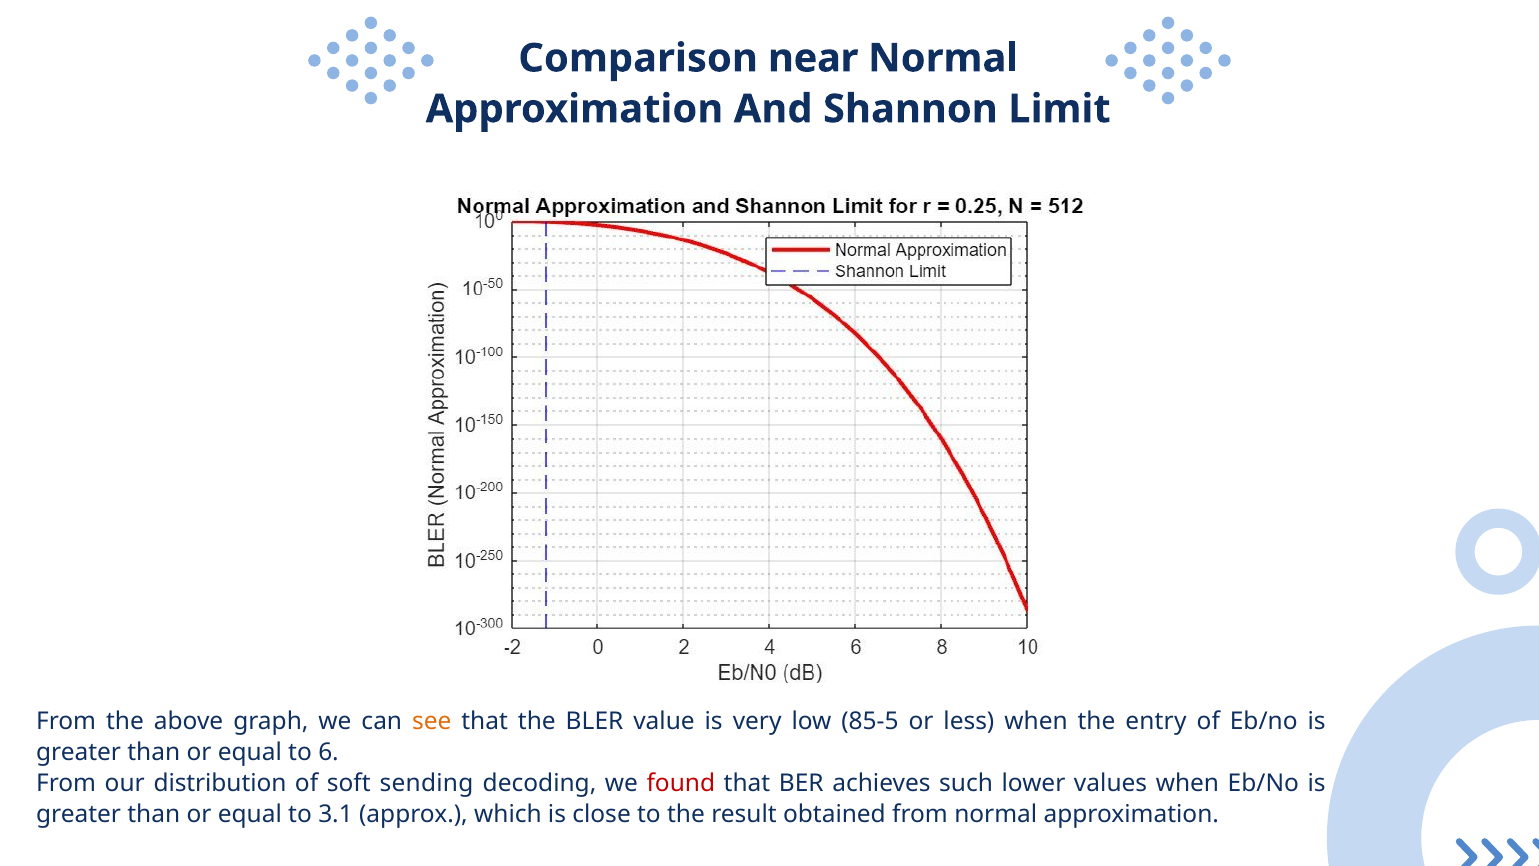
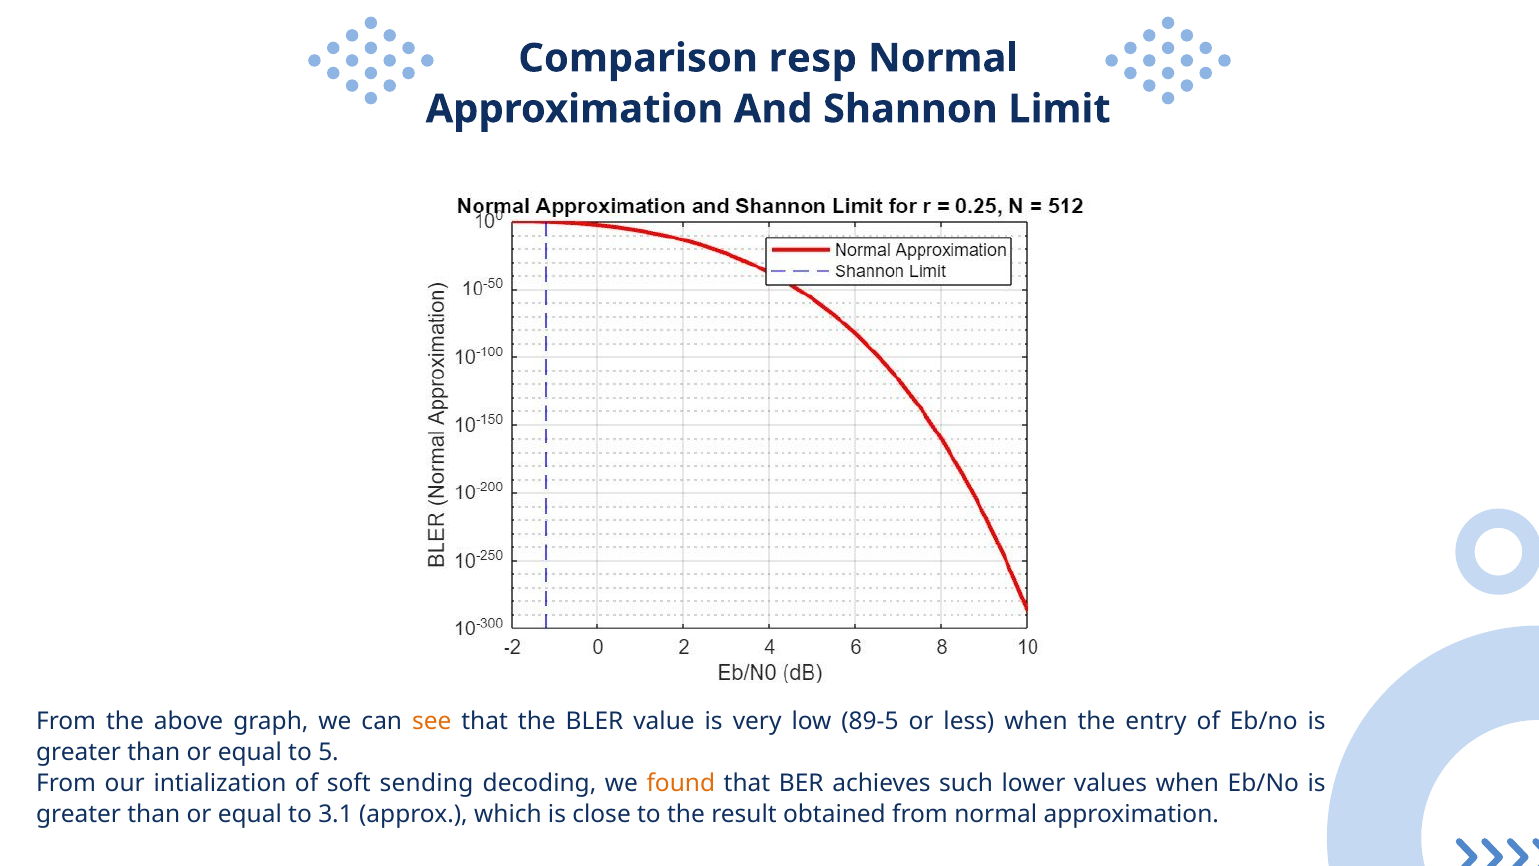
near: near -> resp (813, 58)
85-5: 85-5 -> 89-5 (870, 721)
6: 6 -> 5 (329, 752)
distribution: distribution -> intialization (220, 783)
found colour: red -> orange (681, 783)
